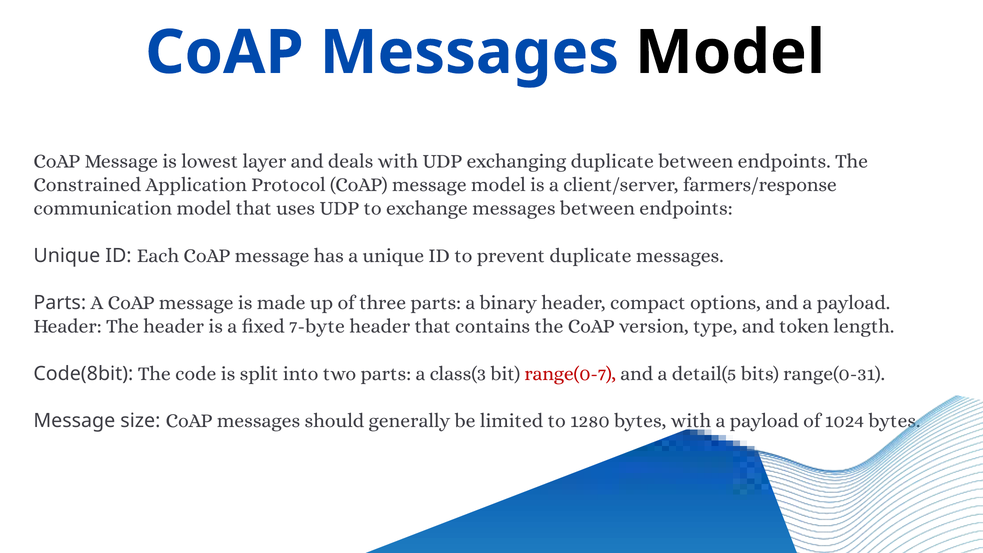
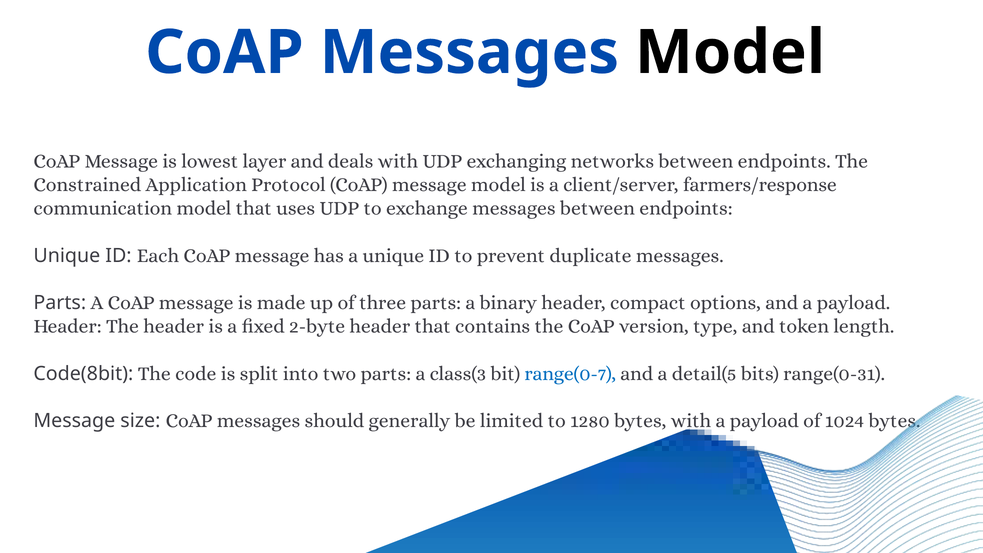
exchanging duplicate: duplicate -> networks (612, 161)
7-byte: 7-byte -> 2-byte (317, 326)
range(0-7 colour: red -> blue (570, 374)
